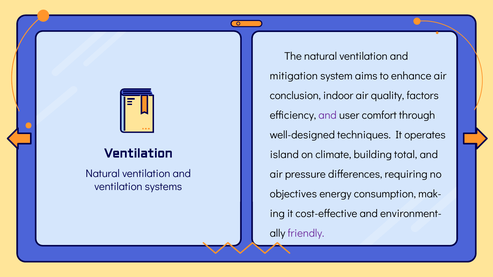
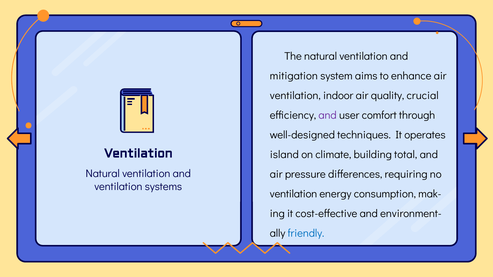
conclusion: conclusion -> ventilation (295, 96)
factors: factors -> crucial (423, 96)
objectives: objectives -> ventilation (293, 194)
friendly colour: purple -> blue (306, 234)
